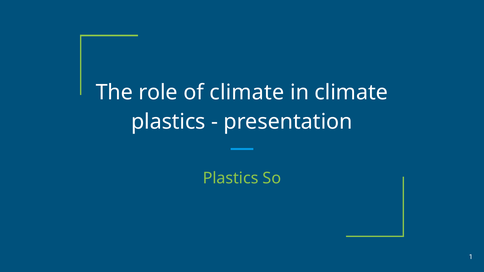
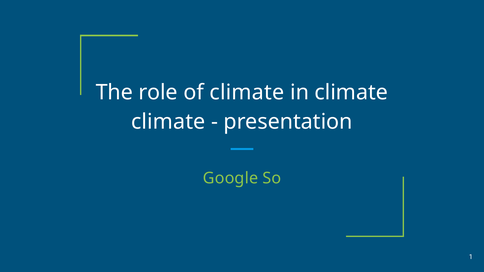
plastics: plastics -> climate (168, 122)
Plastics: Plastics -> Google (231, 178)
